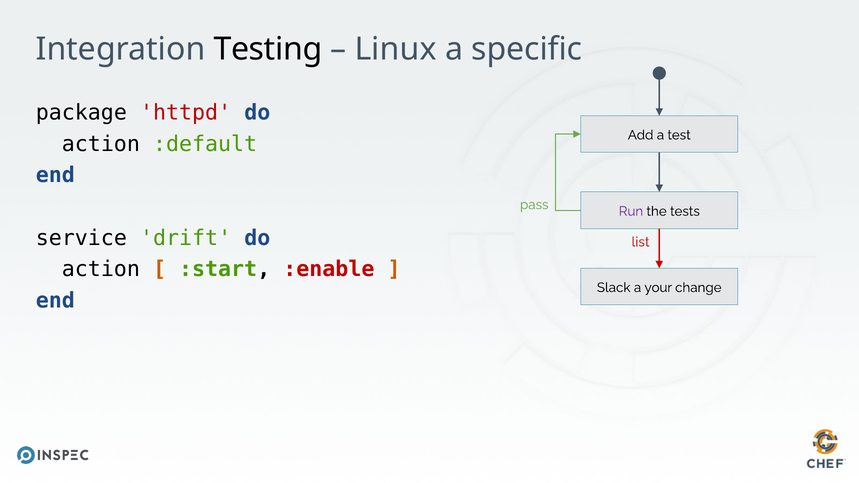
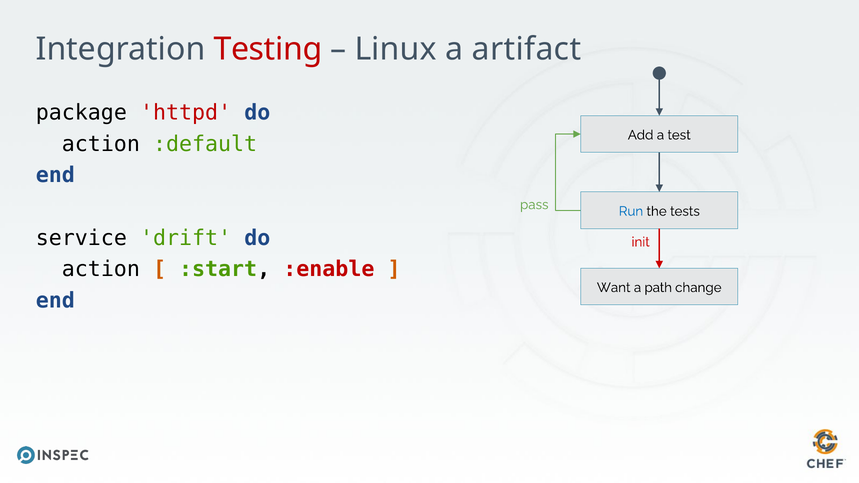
Testing colour: black -> red (268, 49)
specific: specific -> artifact (527, 49)
Run colour: purple -> blue (631, 211)
list: list -> init (641, 242)
Slack: Slack -> Want (614, 288)
your: your -> path (658, 288)
